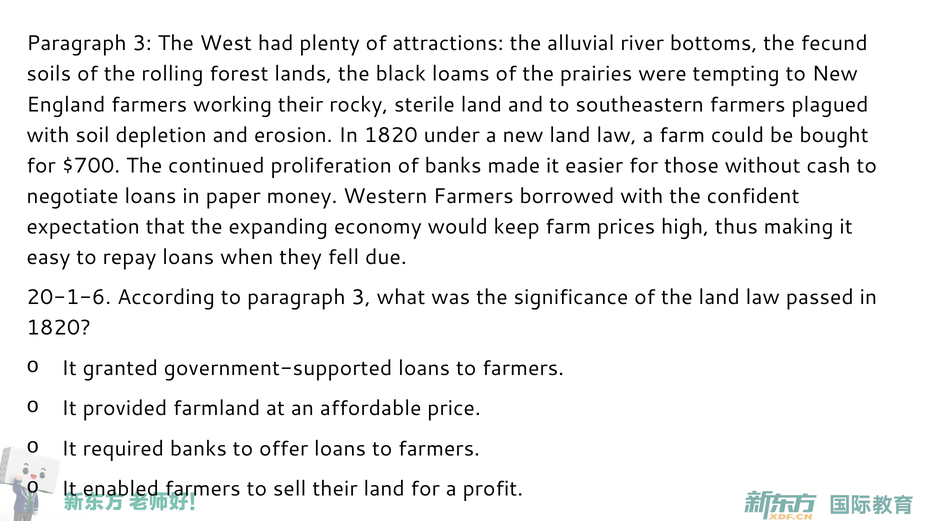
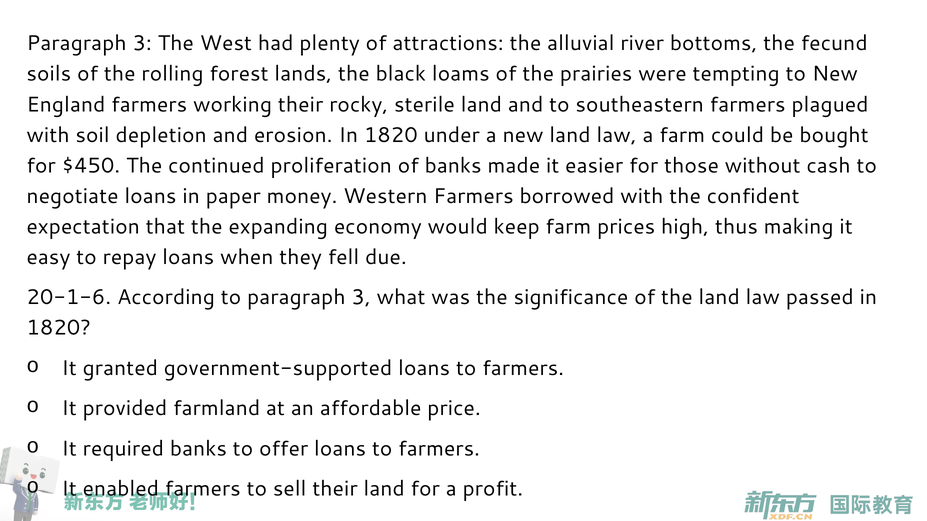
$700: $700 -> $450 (91, 166)
